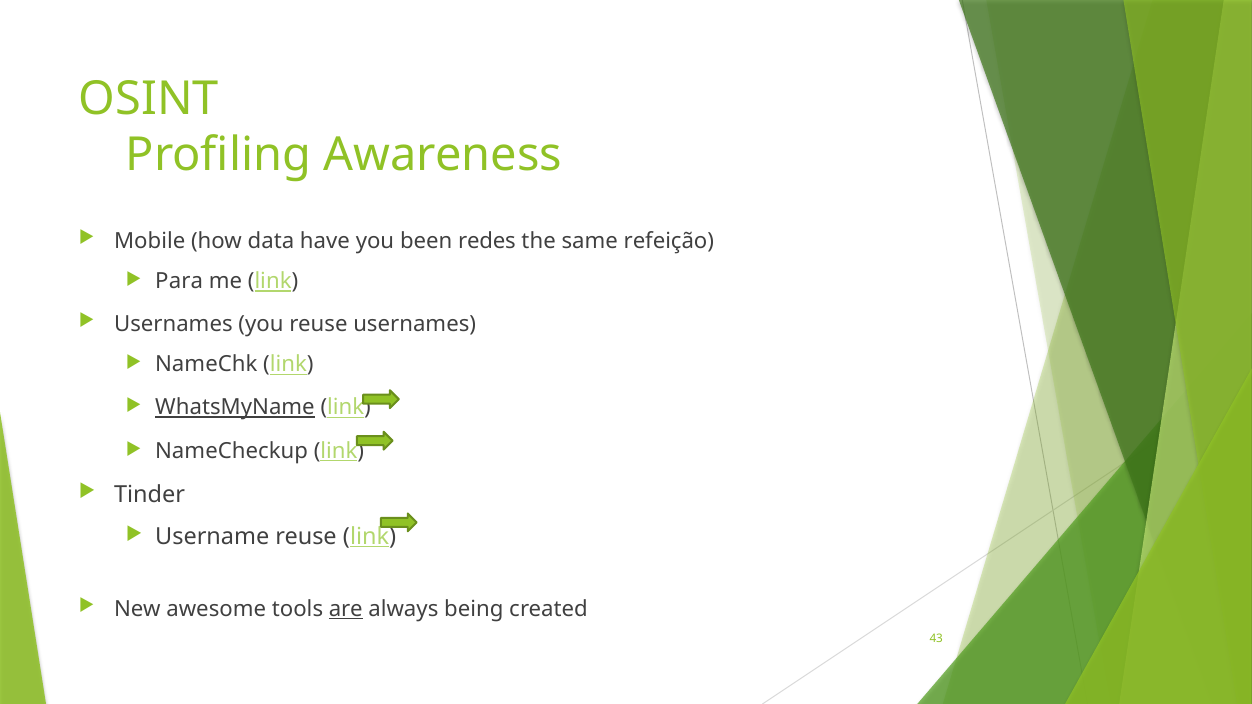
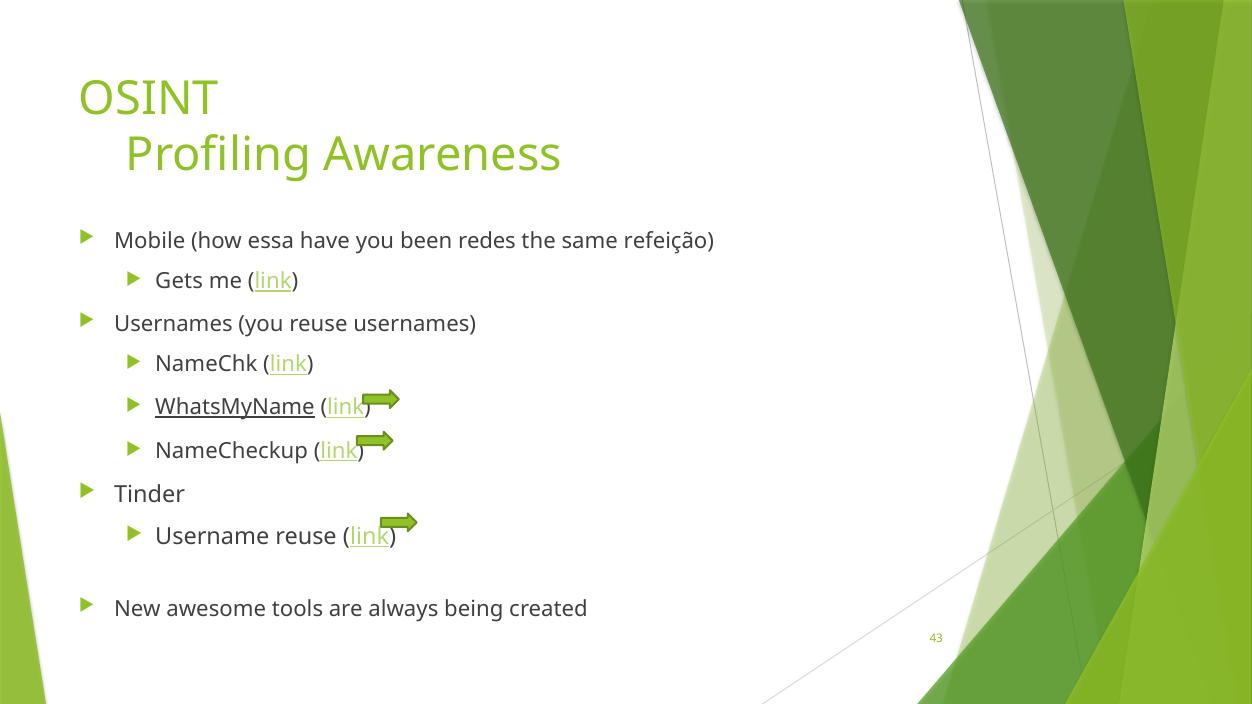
data: data -> essa (271, 241)
Para: Para -> Gets (179, 281)
are underline: present -> none (346, 609)
